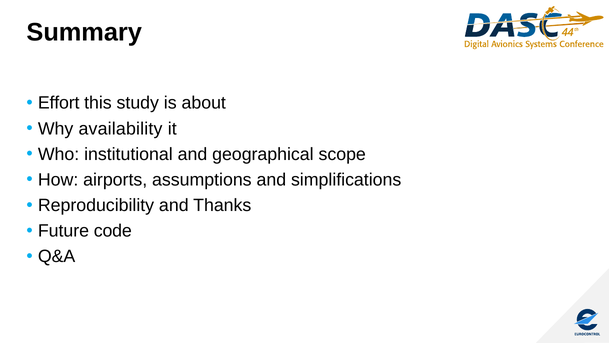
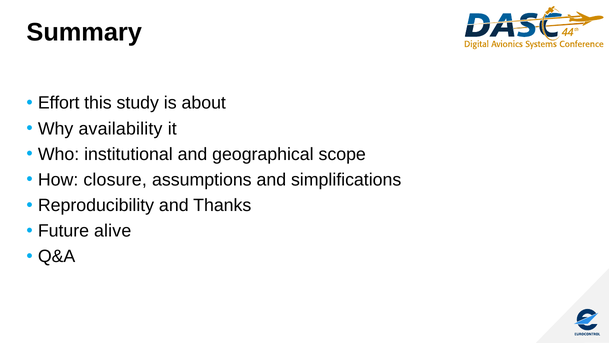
airports: airports -> closure (115, 180)
code: code -> alive (113, 231)
